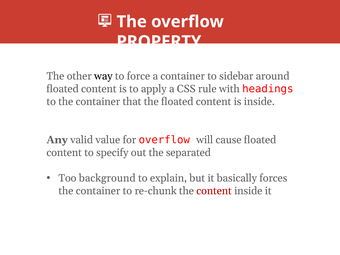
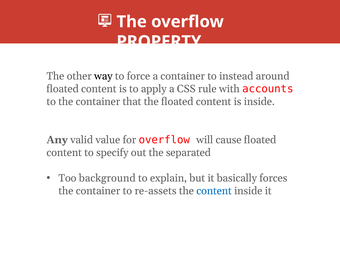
sidebar: sidebar -> instead (236, 76)
headings: headings -> accounts (268, 89)
re-chunk: re-chunk -> re-assets (156, 191)
content colour: red -> blue (214, 191)
